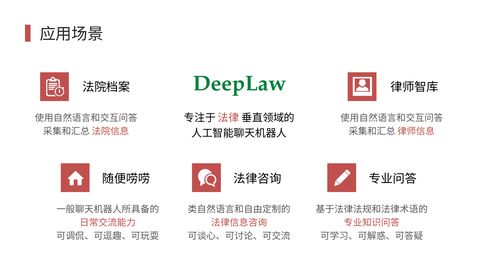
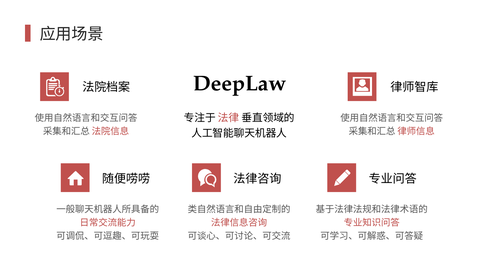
DeepLaw colour: green -> black (240, 84)
